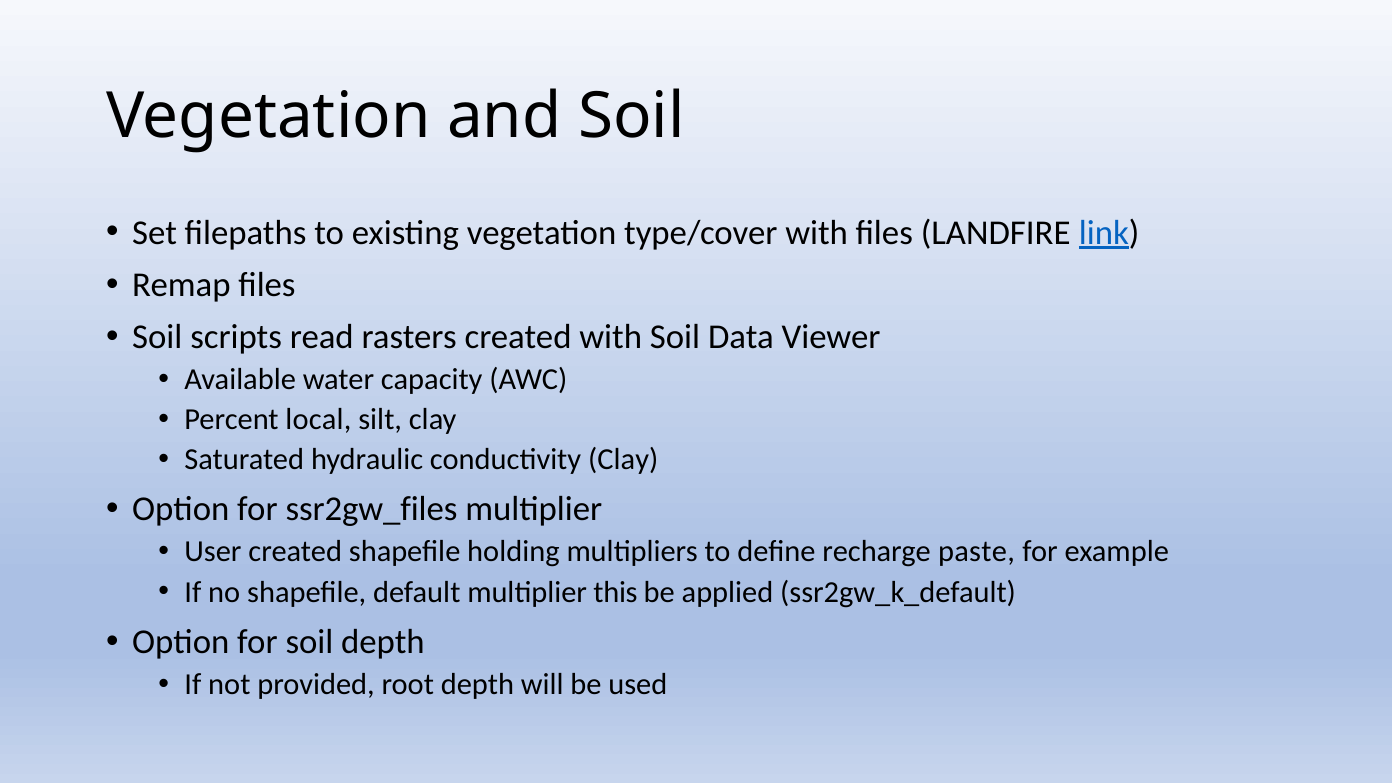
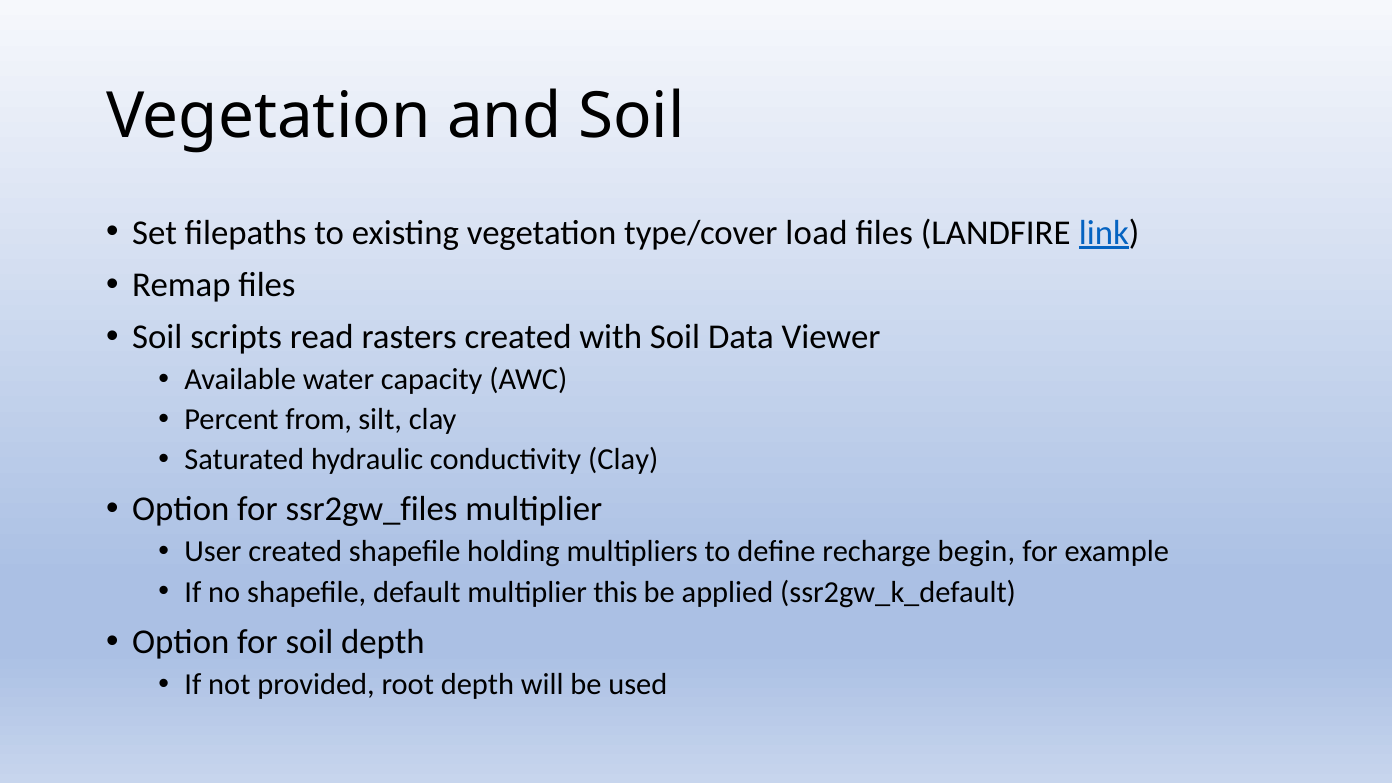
type/cover with: with -> load (816, 233)
local: local -> from (319, 420)
paste: paste -> begin (976, 552)
